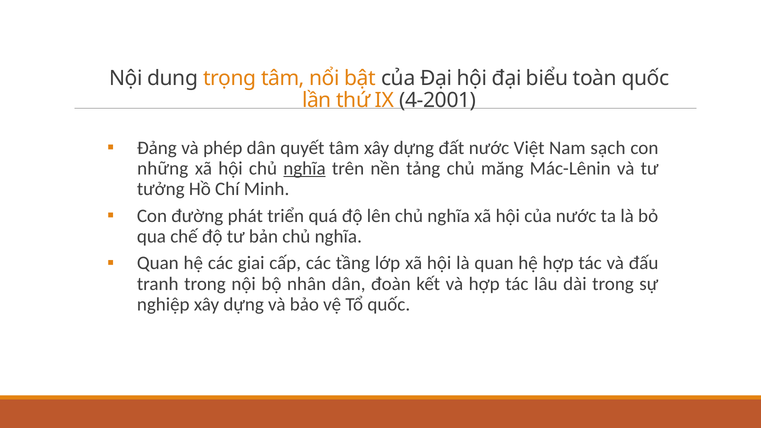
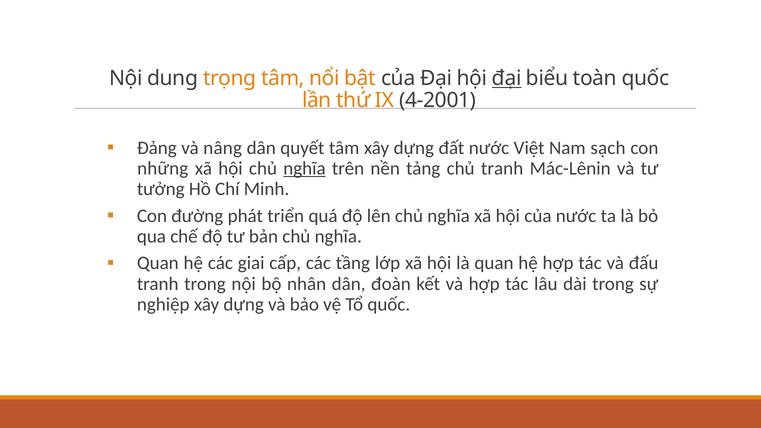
đại underline: none -> present (507, 79)
phép: phép -> nâng (223, 148)
chủ măng: măng -> tranh (502, 168)
